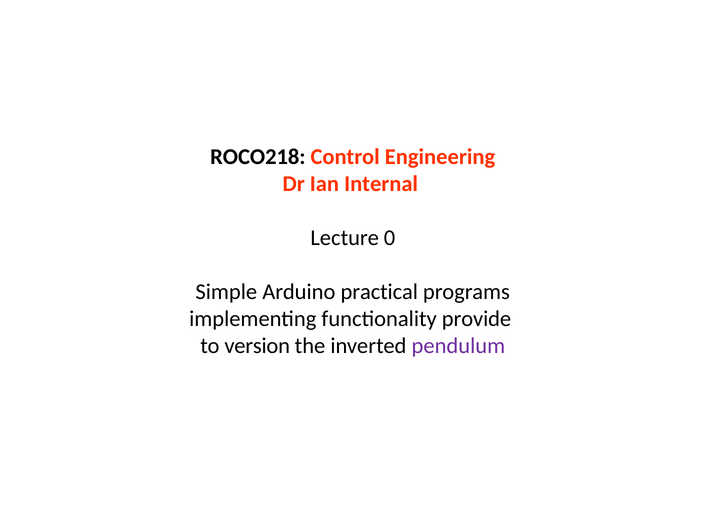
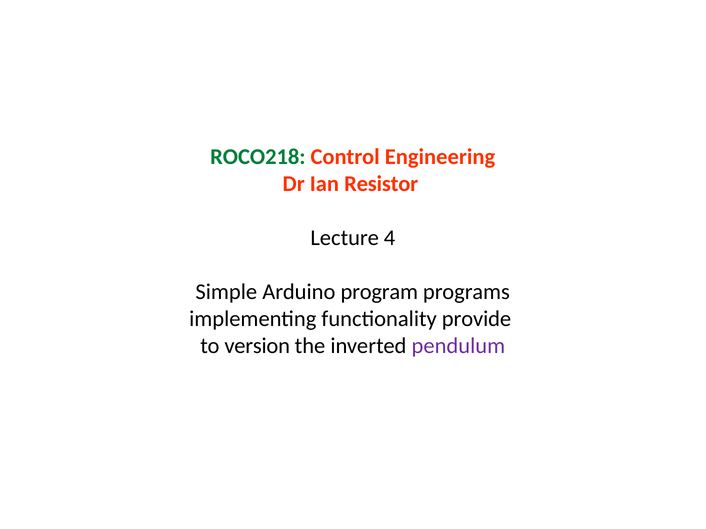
ROCO218 colour: black -> green (258, 157)
Internal: Internal -> Resistor (381, 184)
0: 0 -> 4 (390, 238)
practical: practical -> program (379, 292)
